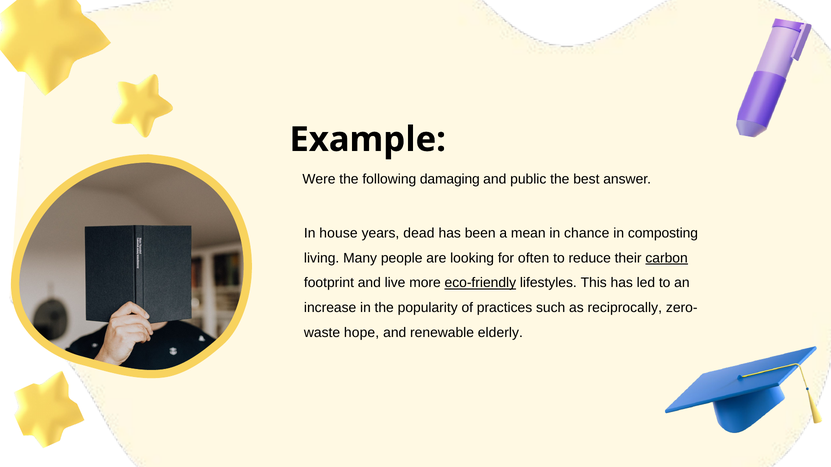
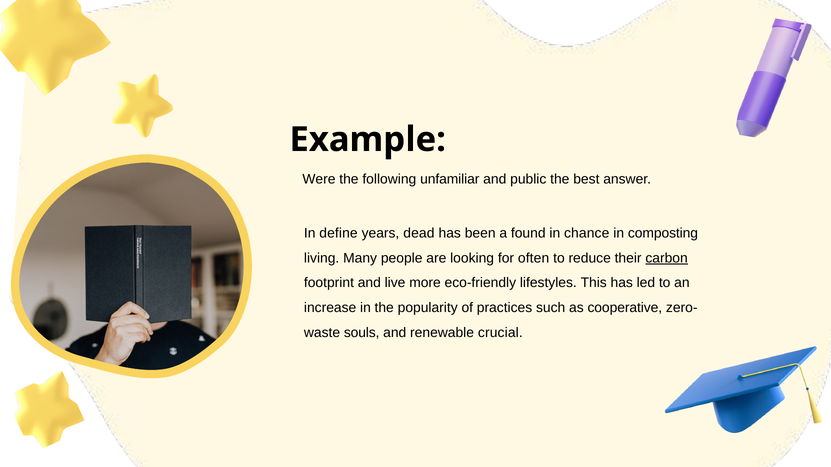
damaging: damaging -> unfamiliar (450, 180)
house: house -> define (339, 233)
mean: mean -> found (528, 233)
eco-friendly underline: present -> none (480, 283)
reciprocally: reciprocally -> cooperative (625, 308)
hope: hope -> souls (362, 333)
elderly: elderly -> crucial (500, 333)
